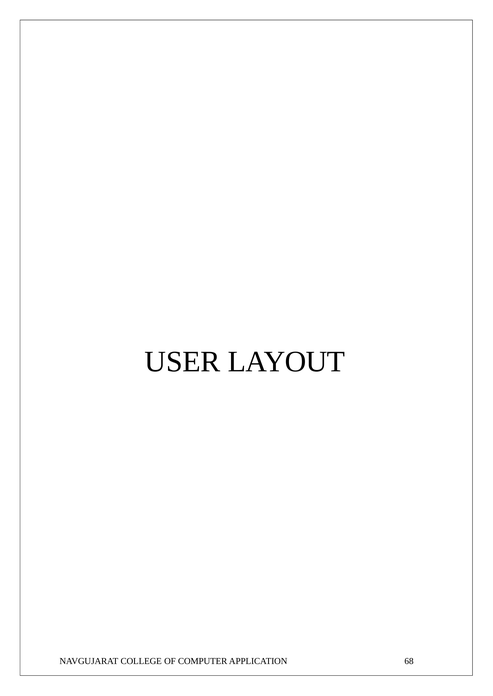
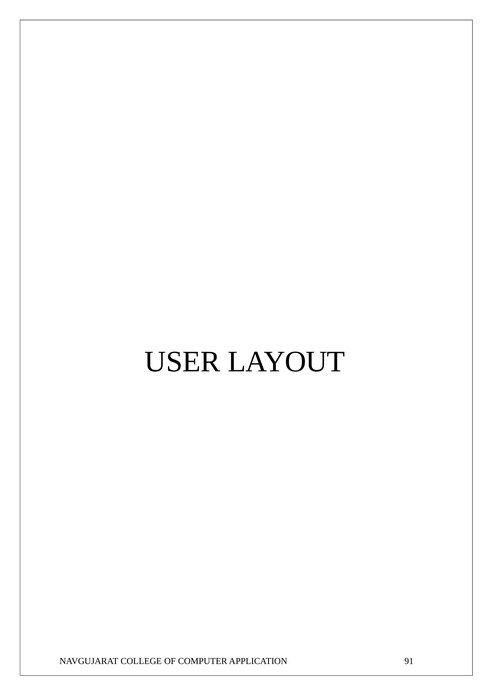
68: 68 -> 91 (409, 662)
